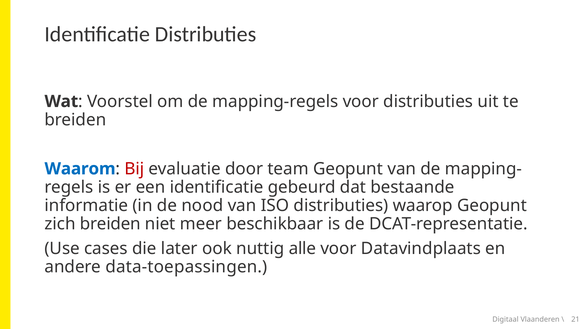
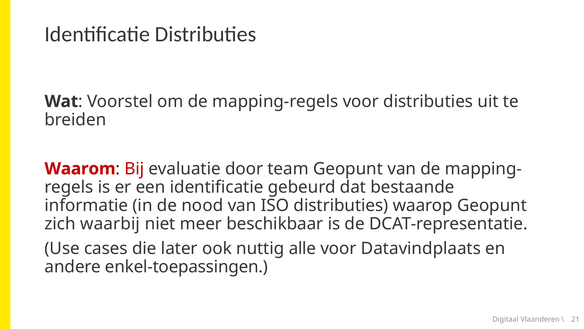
Waarom colour: blue -> red (80, 169)
zich breiden: breiden -> waarbij (110, 224)
data-toepassingen: data-toepassingen -> enkel-toepassingen (187, 266)
